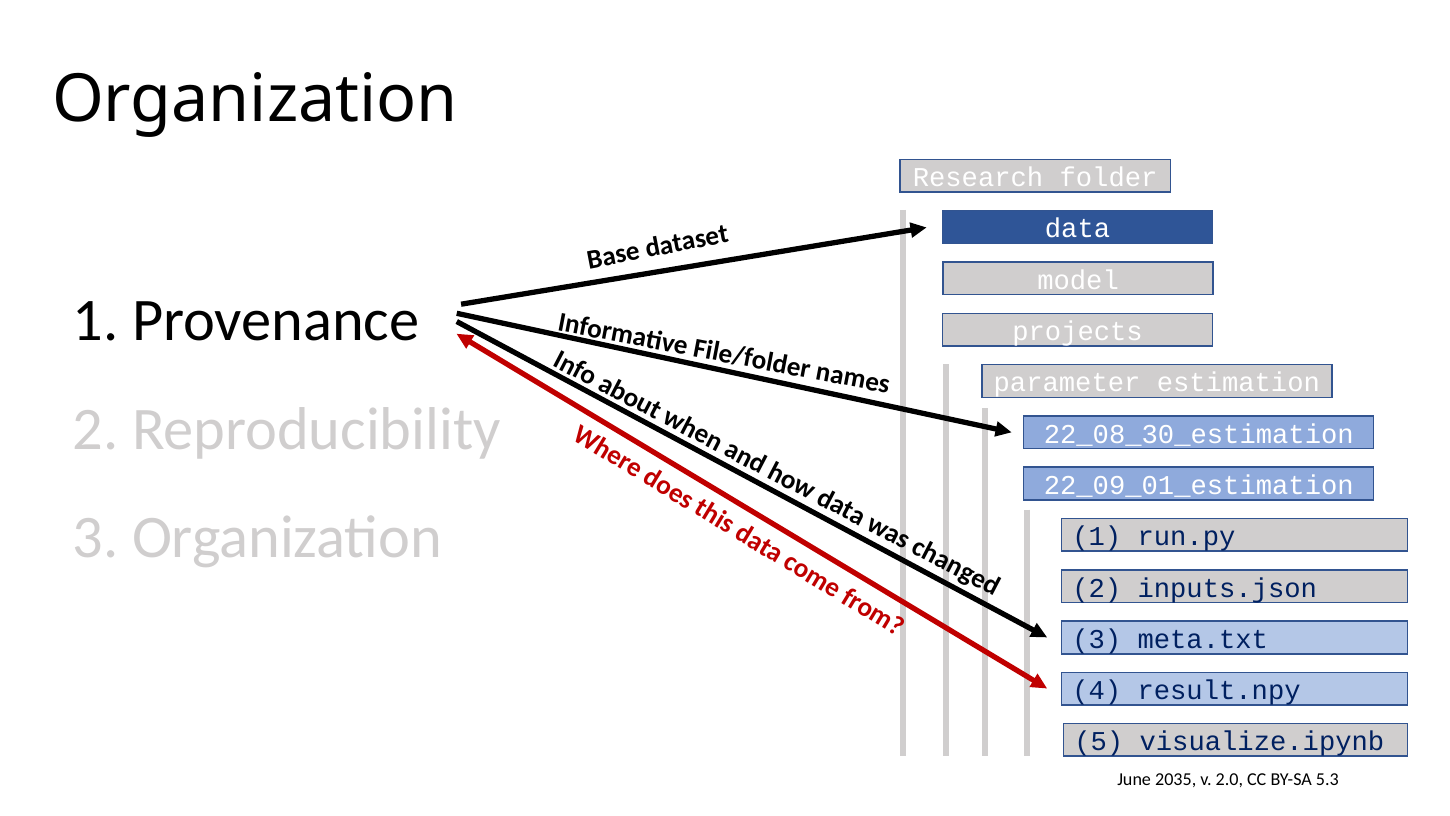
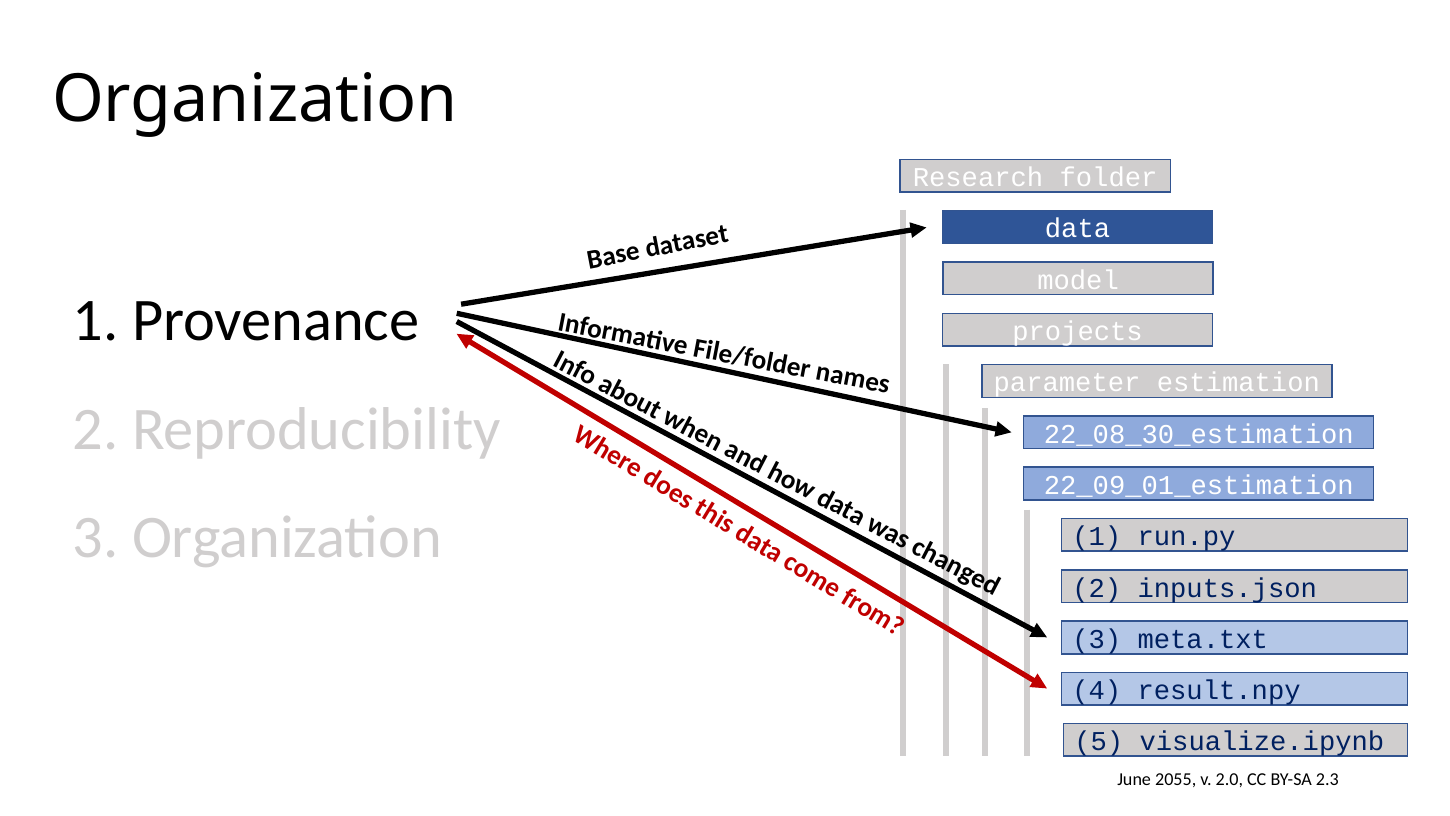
2035: 2035 -> 2055 (1176, 779)
5.3: 5.3 -> 2.3 (1327, 779)
